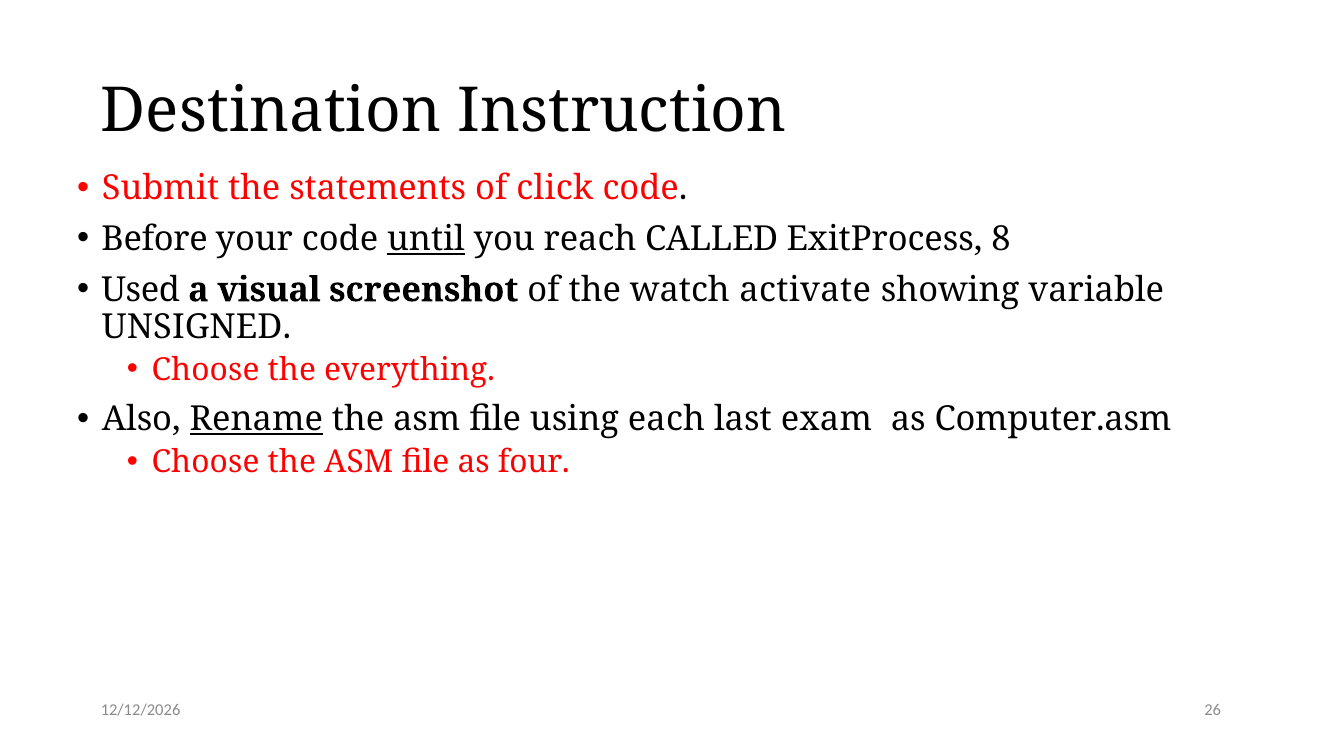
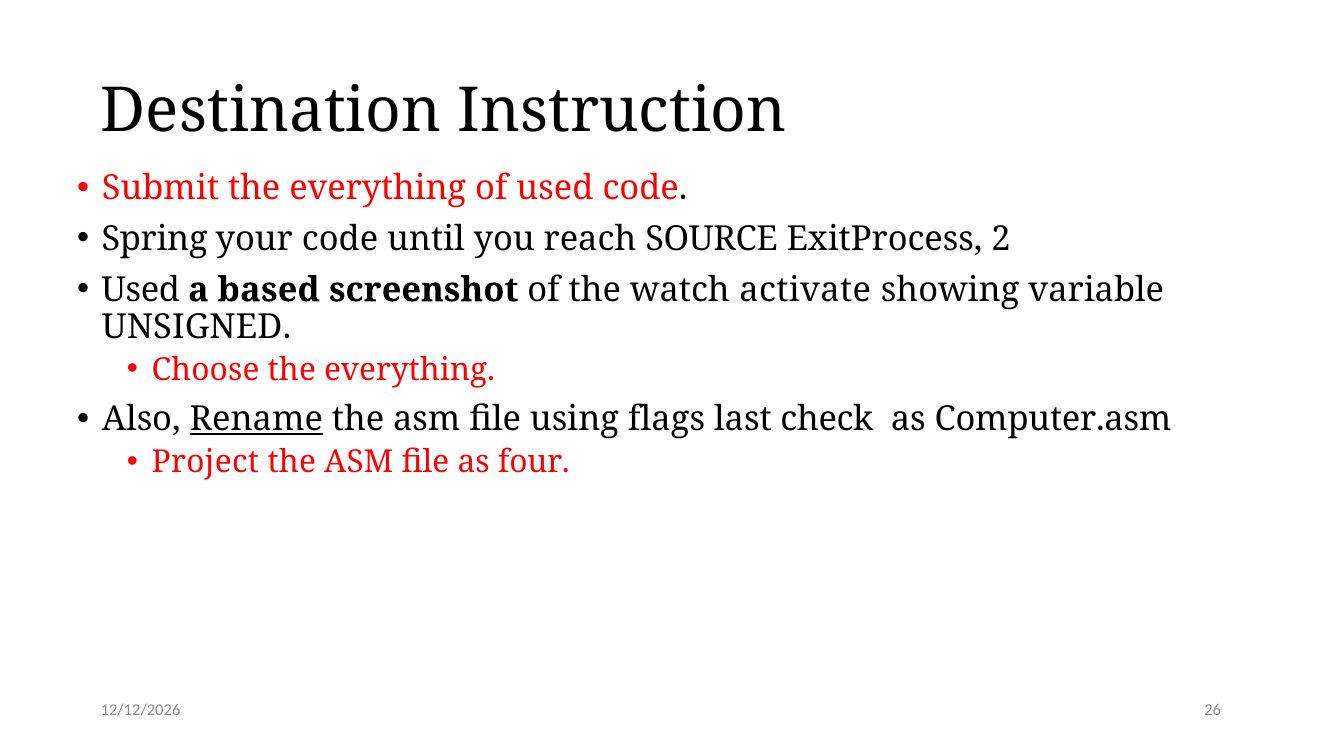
Submit the statements: statements -> everything (378, 188)
of click: click -> used (555, 188)
Before: Before -> Spring (155, 239)
until underline: present -> none (426, 239)
CALLED: CALLED -> SOURCE (712, 239)
8: 8 -> 2 (1001, 239)
visual: visual -> based (269, 290)
each: each -> flags (666, 419)
exam: exam -> check (827, 419)
Choose: Choose -> Project (205, 462)
